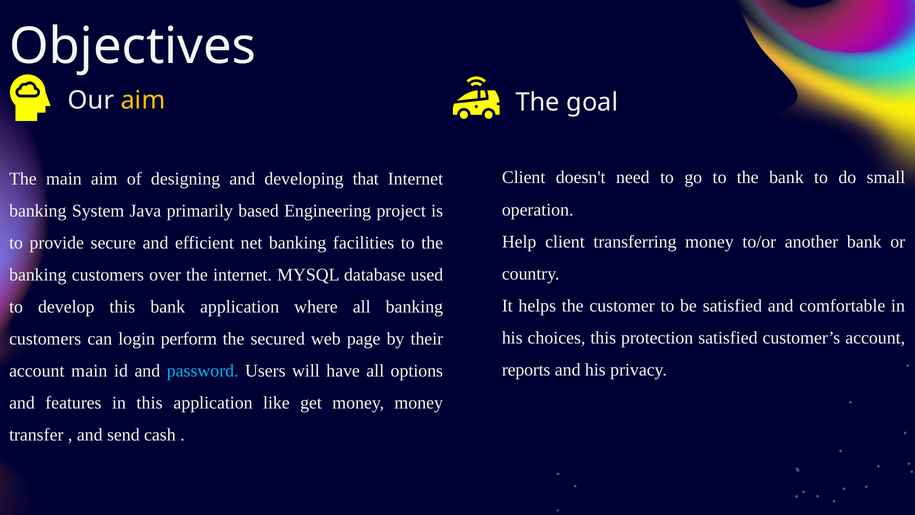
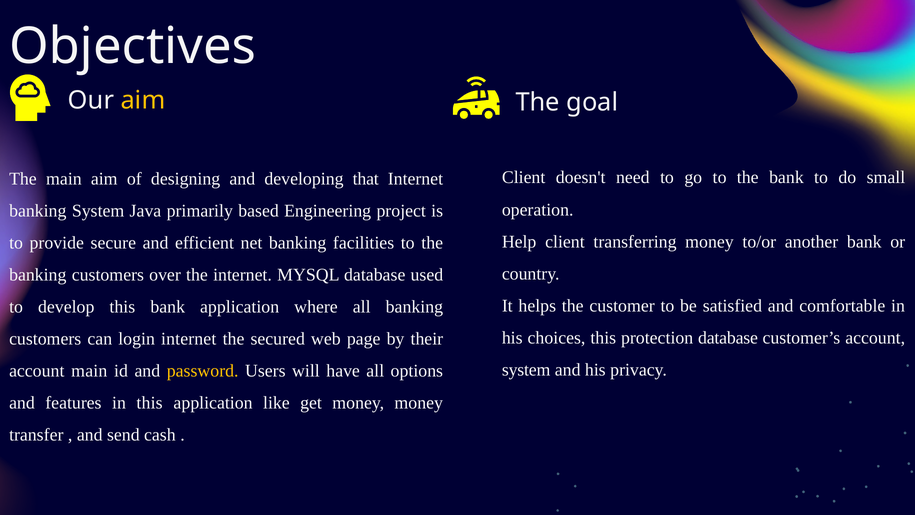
protection satisfied: satisfied -> database (728, 338)
login perform: perform -> internet (189, 339)
reports: reports -> system (526, 370)
password colour: light blue -> yellow (203, 371)
